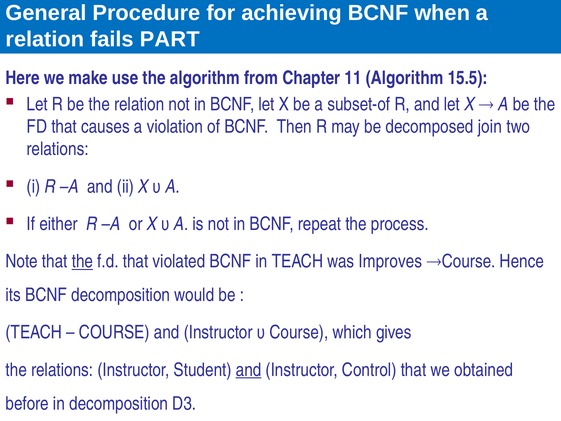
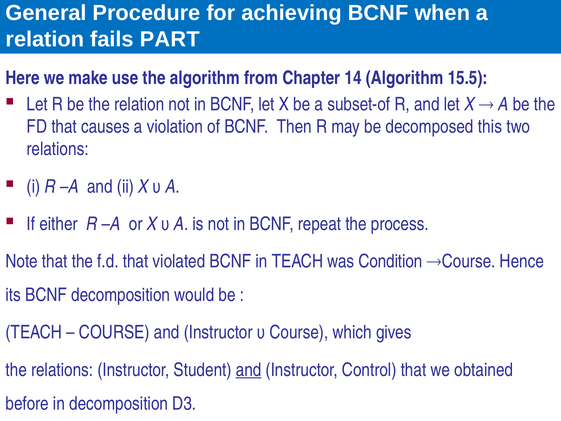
11: 11 -> 14 (353, 78)
join: join -> this (490, 127)
the underline: present -> none (82, 261)
Improves: Improves -> Condition (390, 261)
